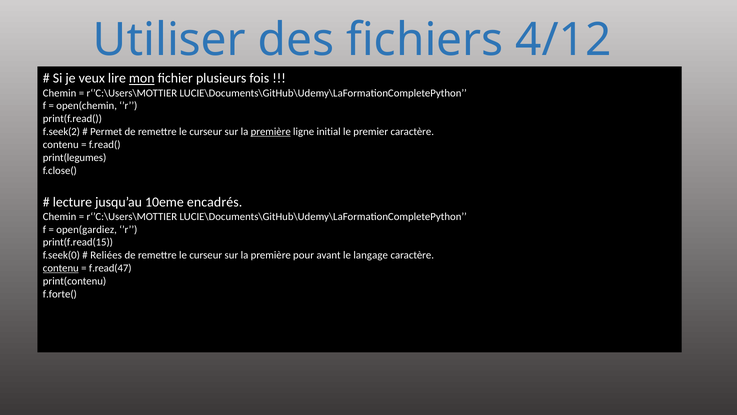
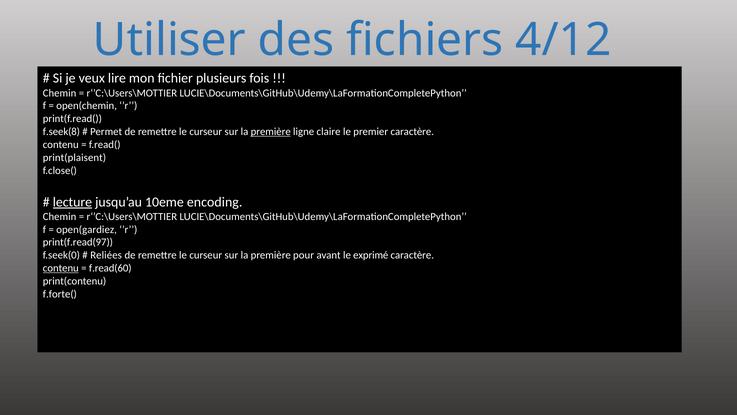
mon underline: present -> none (142, 78)
f.seek(2: f.seek(2 -> f.seek(8 (61, 132)
initial: initial -> claire (329, 132)
print(legumes: print(legumes -> print(plaisent (74, 157)
lecture underline: none -> present (72, 202)
encadrés: encadrés -> encoding (215, 202)
print(f.read(15: print(f.read(15 -> print(f.read(97 (78, 242)
langage: langage -> exprimé (371, 255)
f.read(47: f.read(47 -> f.read(60 (110, 268)
